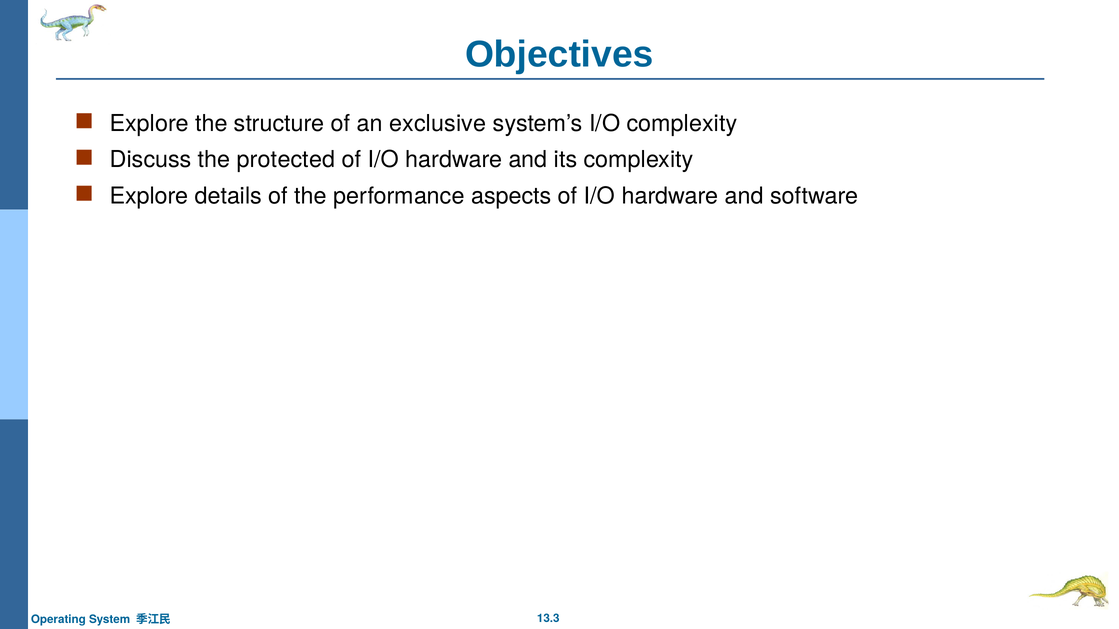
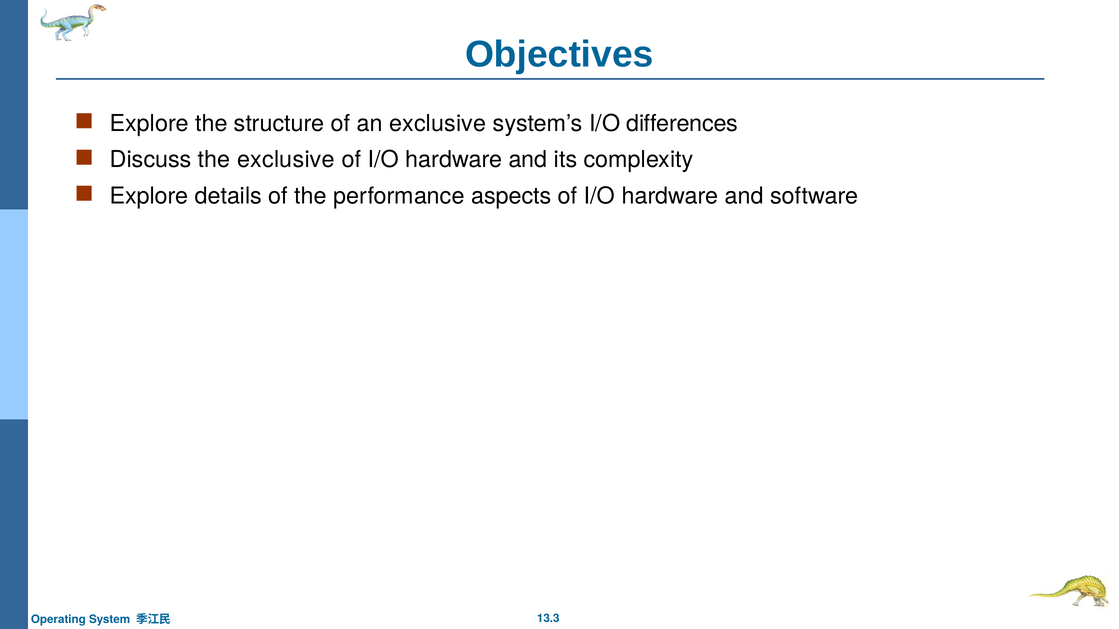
I/O complexity: complexity -> differences (682, 124)
the protected: protected -> exclusive (286, 160)
